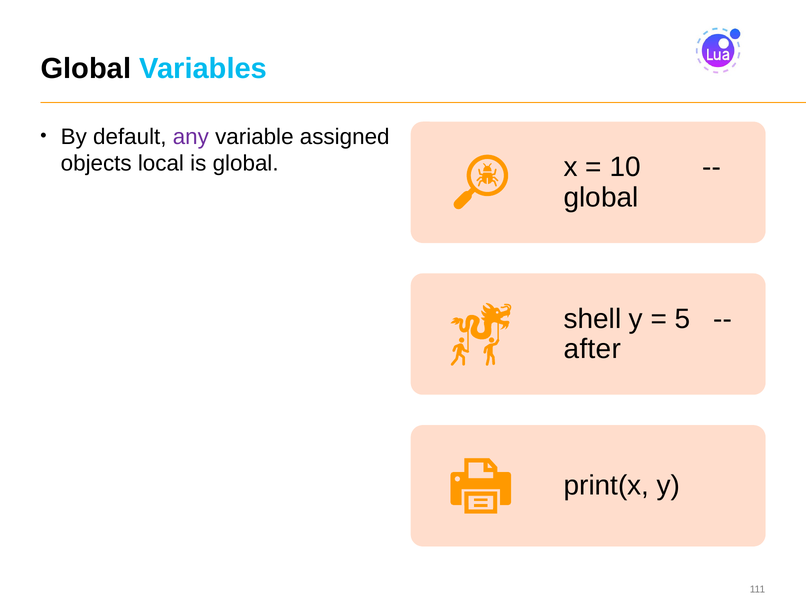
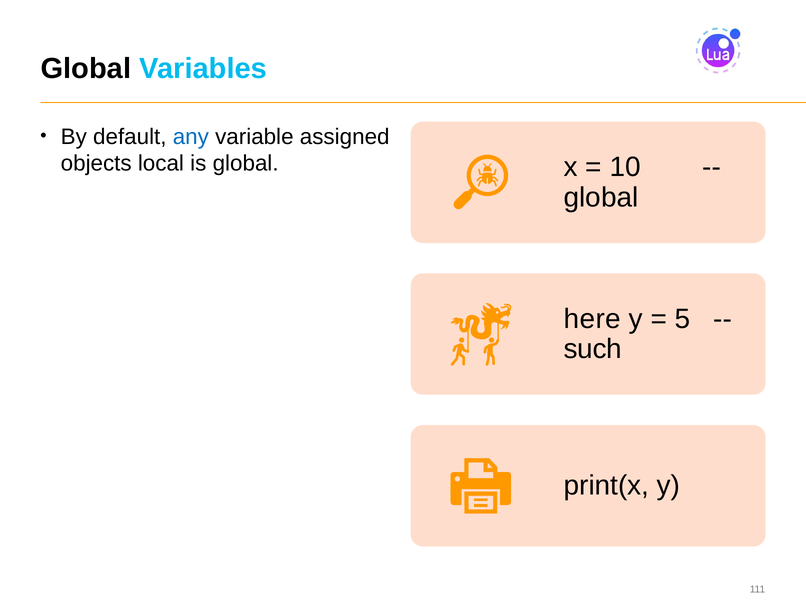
any colour: purple -> blue (191, 137)
shell: shell -> here (592, 319)
after: after -> such (593, 349)
